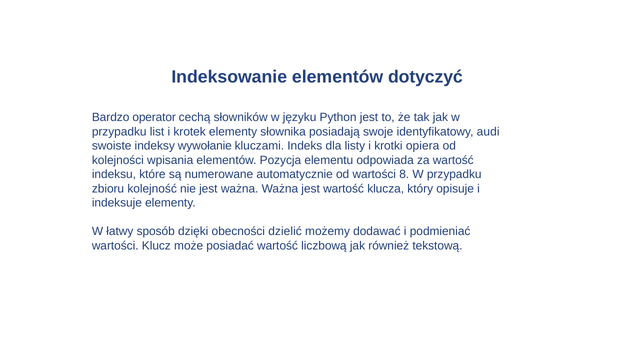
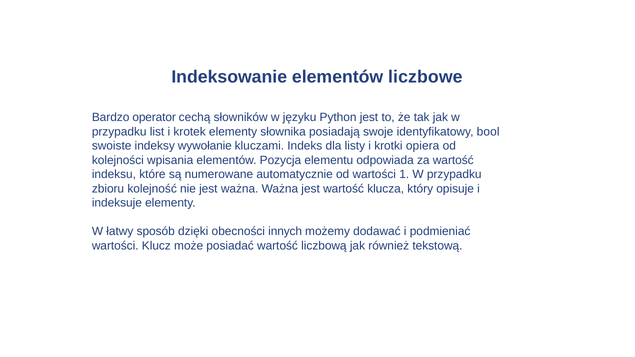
dotyczyć: dotyczyć -> liczbowe (425, 77)
audi: audi -> bool (488, 132)
8: 8 -> 1 (404, 175)
dzielić: dzielić -> innych (285, 232)
